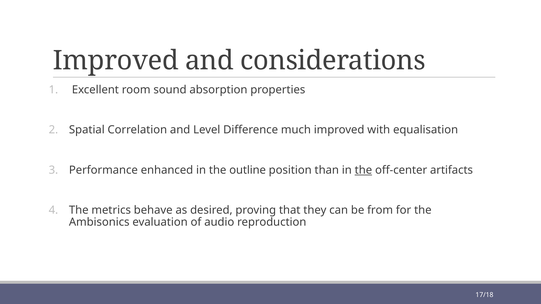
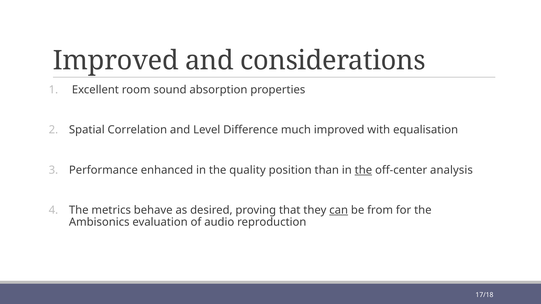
outline: outline -> quality (248, 170)
artifacts: artifacts -> analysis (451, 170)
can underline: none -> present (339, 210)
